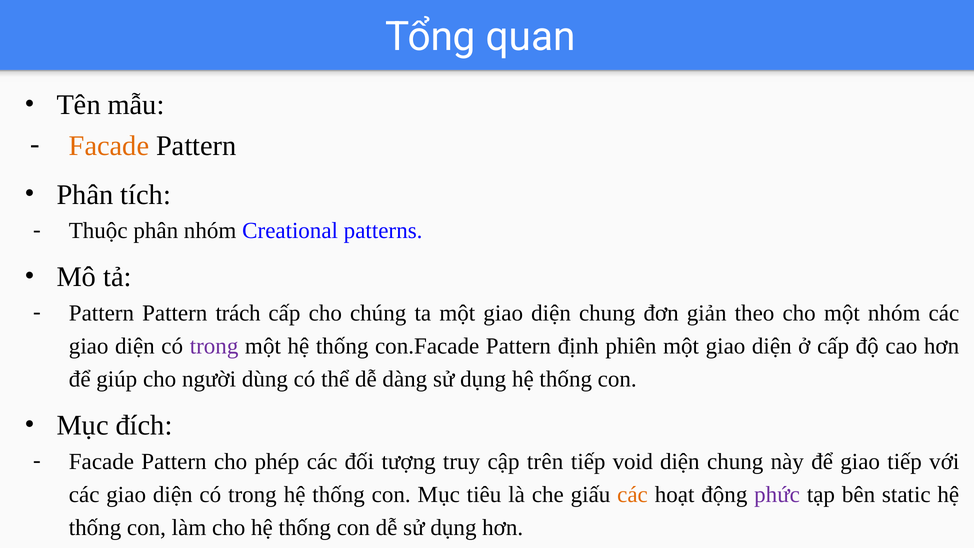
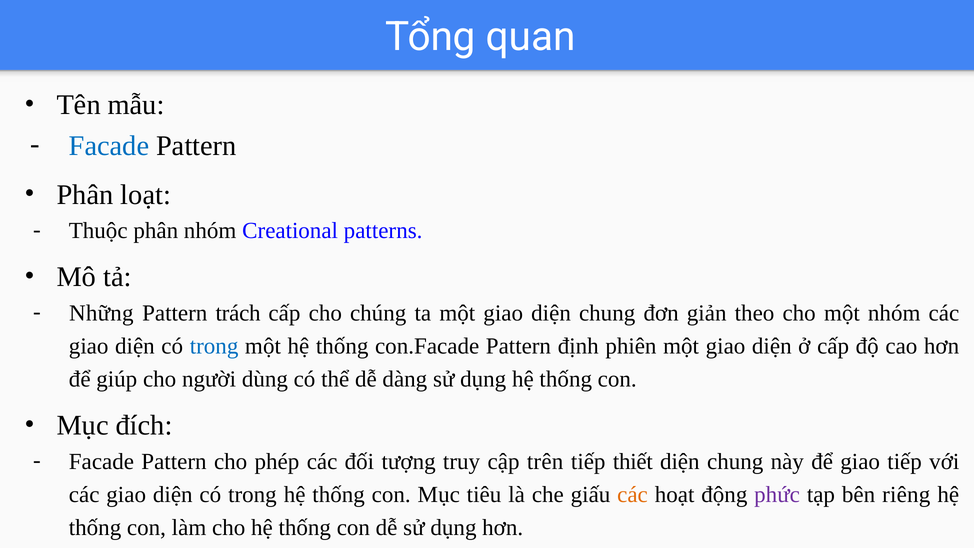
Facade colour: orange -> blue (109, 146)
tích: tích -> loạt (146, 195)
Pattern: Pattern -> Những (101, 313)
trong colour: purple -> blue (214, 346)
void: void -> thiết (633, 461)
static: static -> riêng (906, 494)
